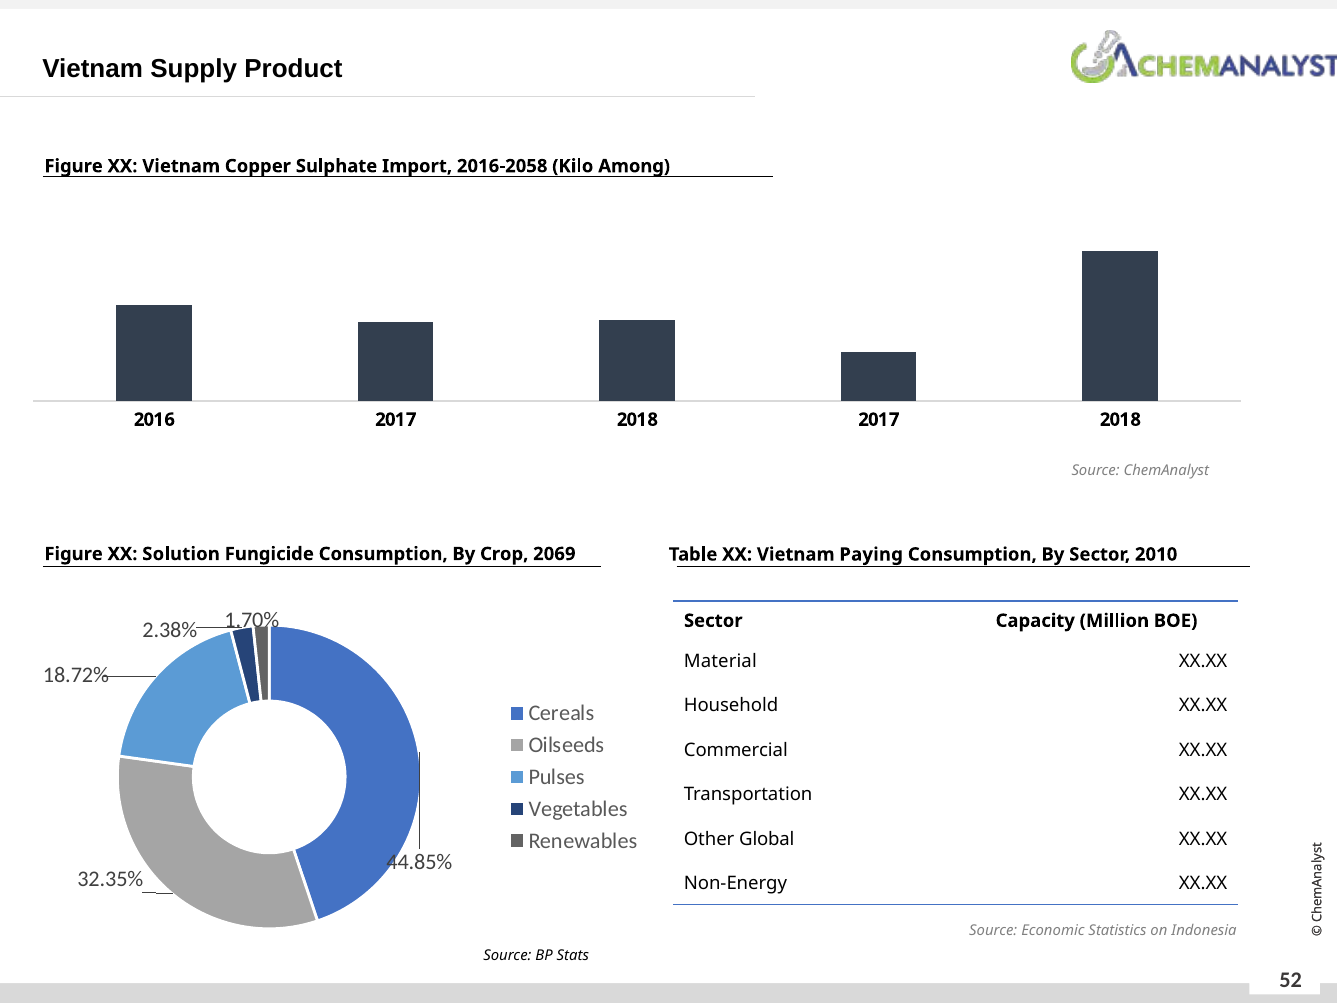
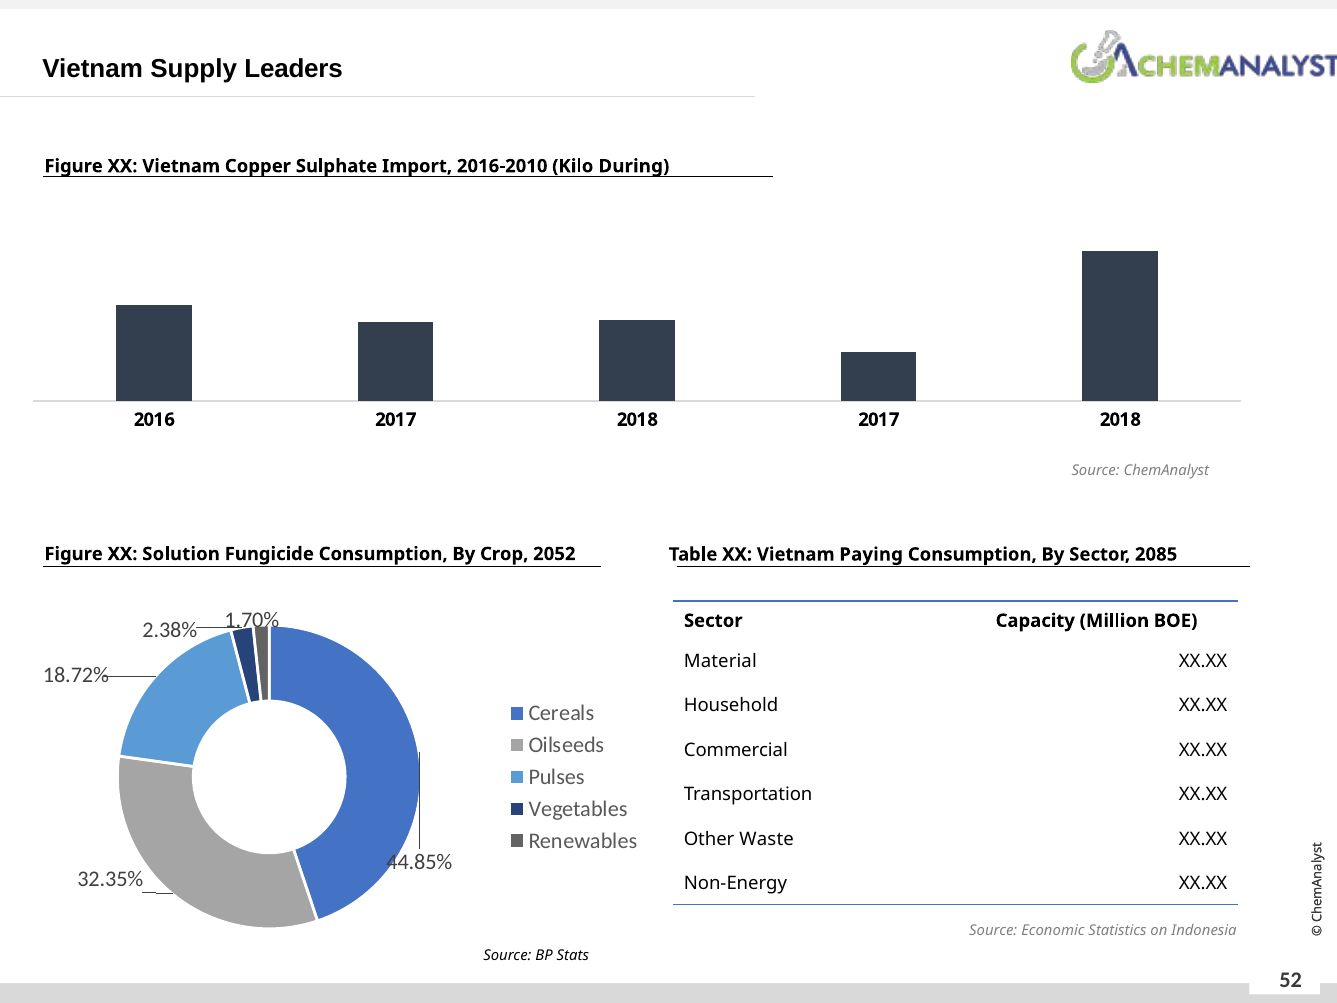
Product: Product -> Leaders (294, 69)
2016-2058: 2016-2058 -> 2016-2010 (502, 166)
Among: Among -> During (634, 166)
2069: 2069 -> 2052 (554, 554)
2010: 2010 -> 2085 (1156, 554)
Global: Global -> Waste (767, 839)
